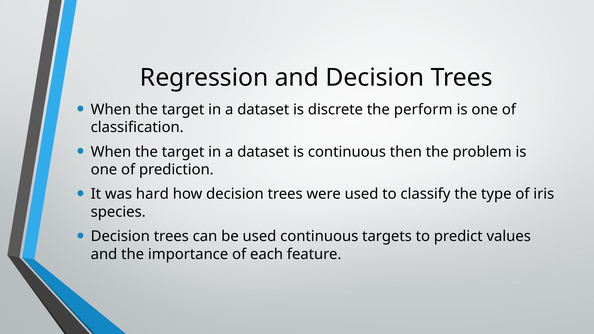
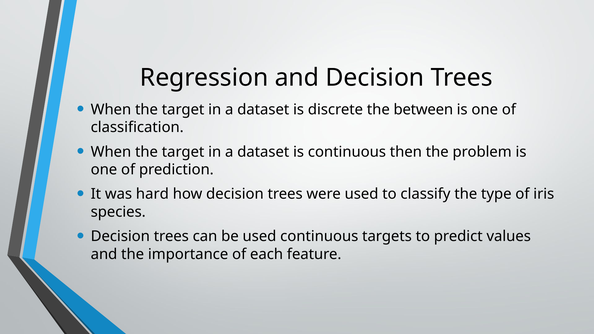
perform: perform -> between (423, 110)
